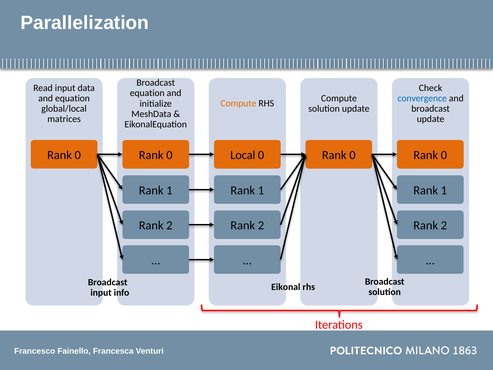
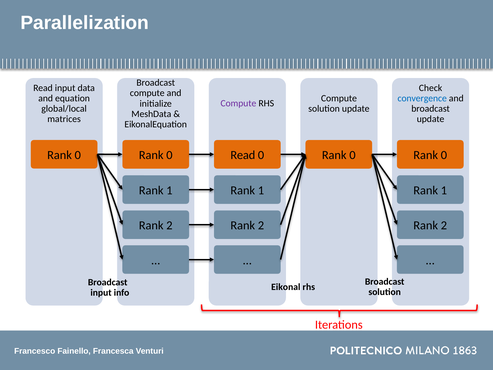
equation: equation -> compute (147, 93)
Compute colour: orange -> purple (238, 103)
Local: Local -> Read (243, 155)
